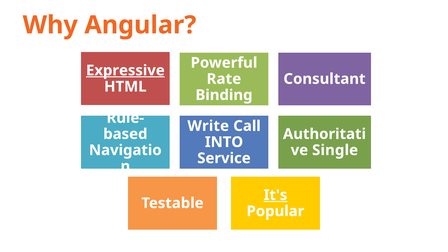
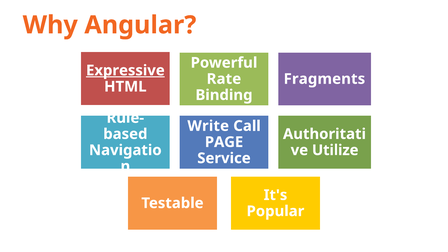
Consultant: Consultant -> Fragments (324, 79)
INTO: INTO -> PAGE (224, 142)
Single: Single -> Utilize (335, 150)
It's underline: present -> none (275, 195)
